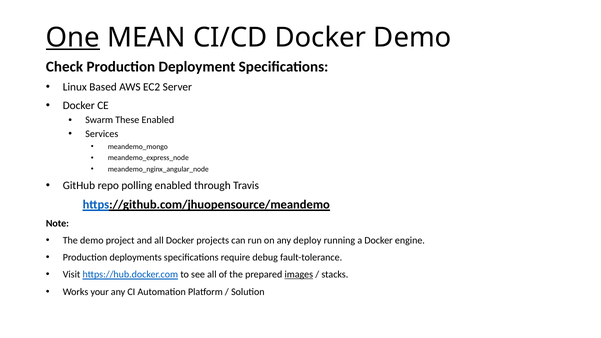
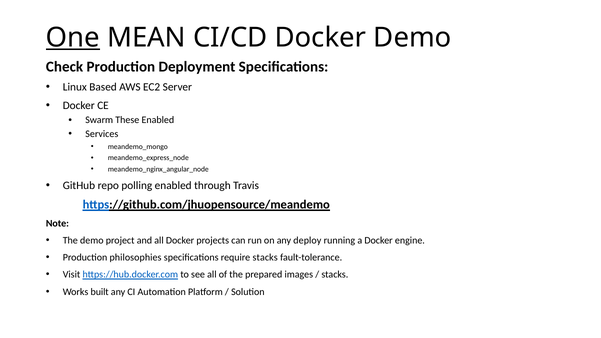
deployments: deployments -> philosophies (136, 257)
require debug: debug -> stacks (265, 257)
images underline: present -> none (299, 275)
your: your -> built (100, 292)
